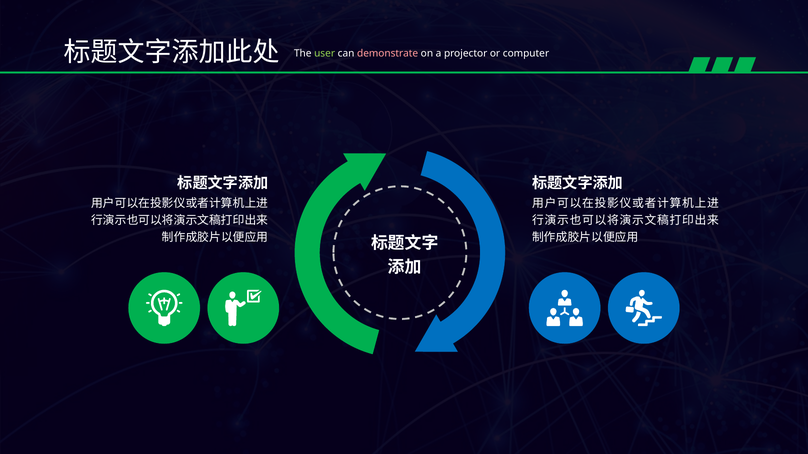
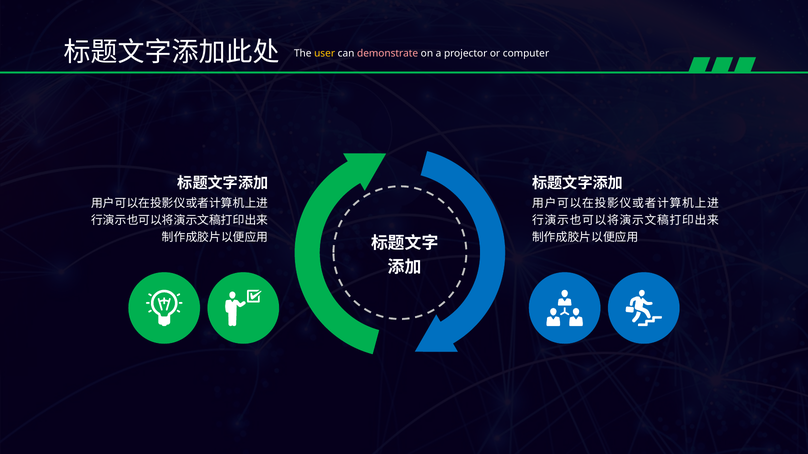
user colour: light green -> yellow (325, 54)
